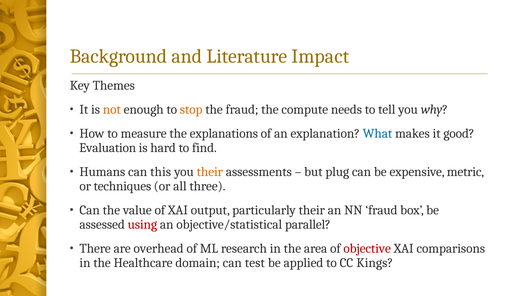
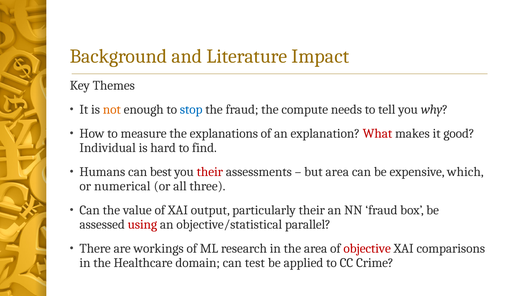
stop colour: orange -> blue (191, 110)
What colour: blue -> red (377, 134)
Evaluation: Evaluation -> Individual (108, 148)
this: this -> best (161, 172)
their colour: orange -> red (210, 172)
but plug: plug -> area (337, 172)
metric: metric -> which (465, 172)
techniques: techniques -> numerical (122, 186)
overhead: overhead -> workings (159, 249)
Kings: Kings -> Crime (375, 263)
